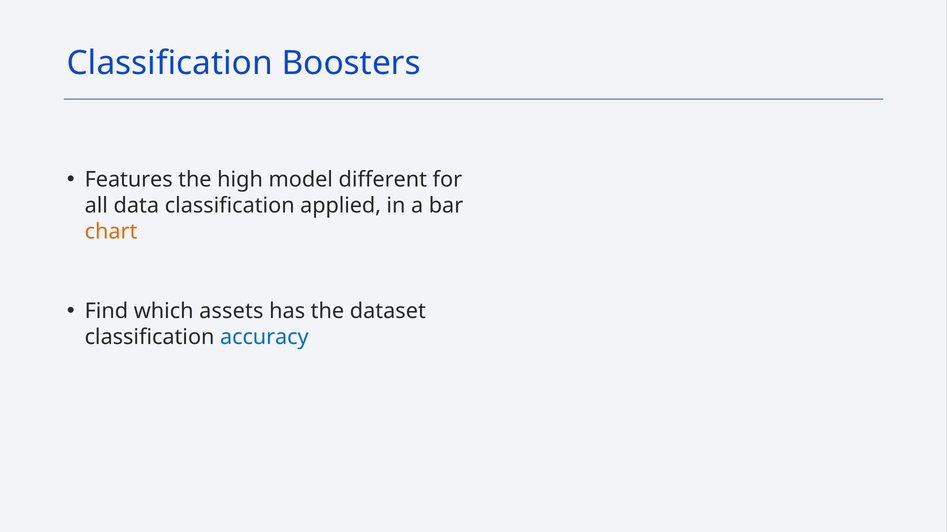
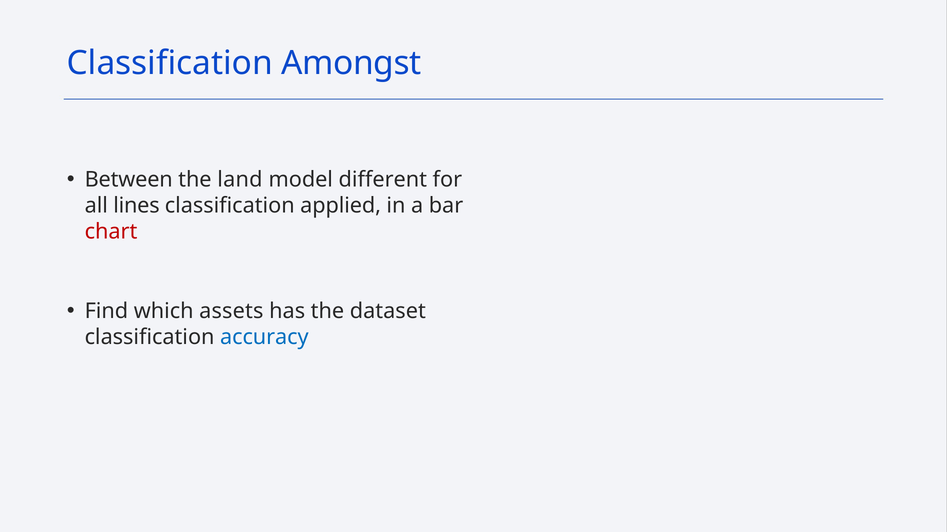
Boosters: Boosters -> Amongst (351, 63)
Features: Features -> Between (129, 180)
high: high -> land (240, 180)
data: data -> lines (136, 206)
chart colour: orange -> red (111, 232)
